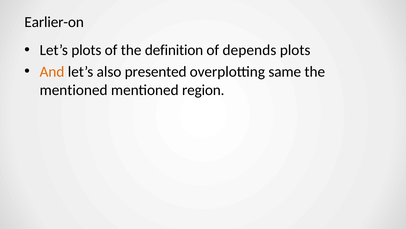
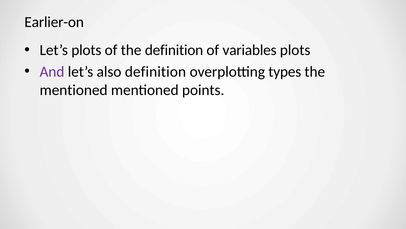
depends: depends -> variables (250, 50)
And colour: orange -> purple (52, 71)
also presented: presented -> definition (155, 71)
same: same -> types (285, 71)
region: region -> points (203, 90)
